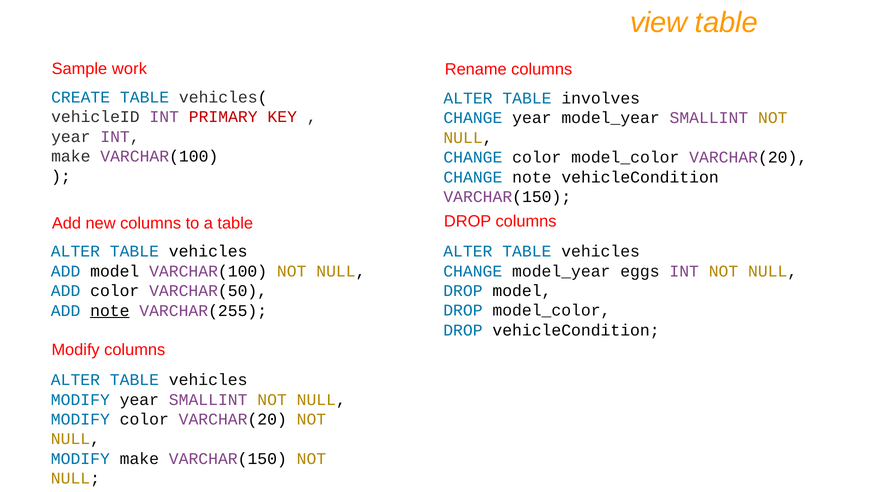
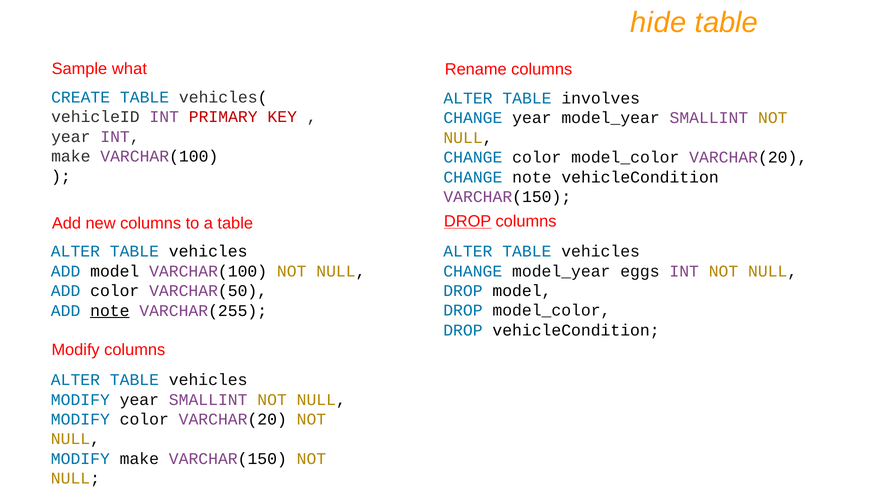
view: view -> hide (658, 23)
work: work -> what (129, 69)
DROP underline: none -> present (468, 221)
